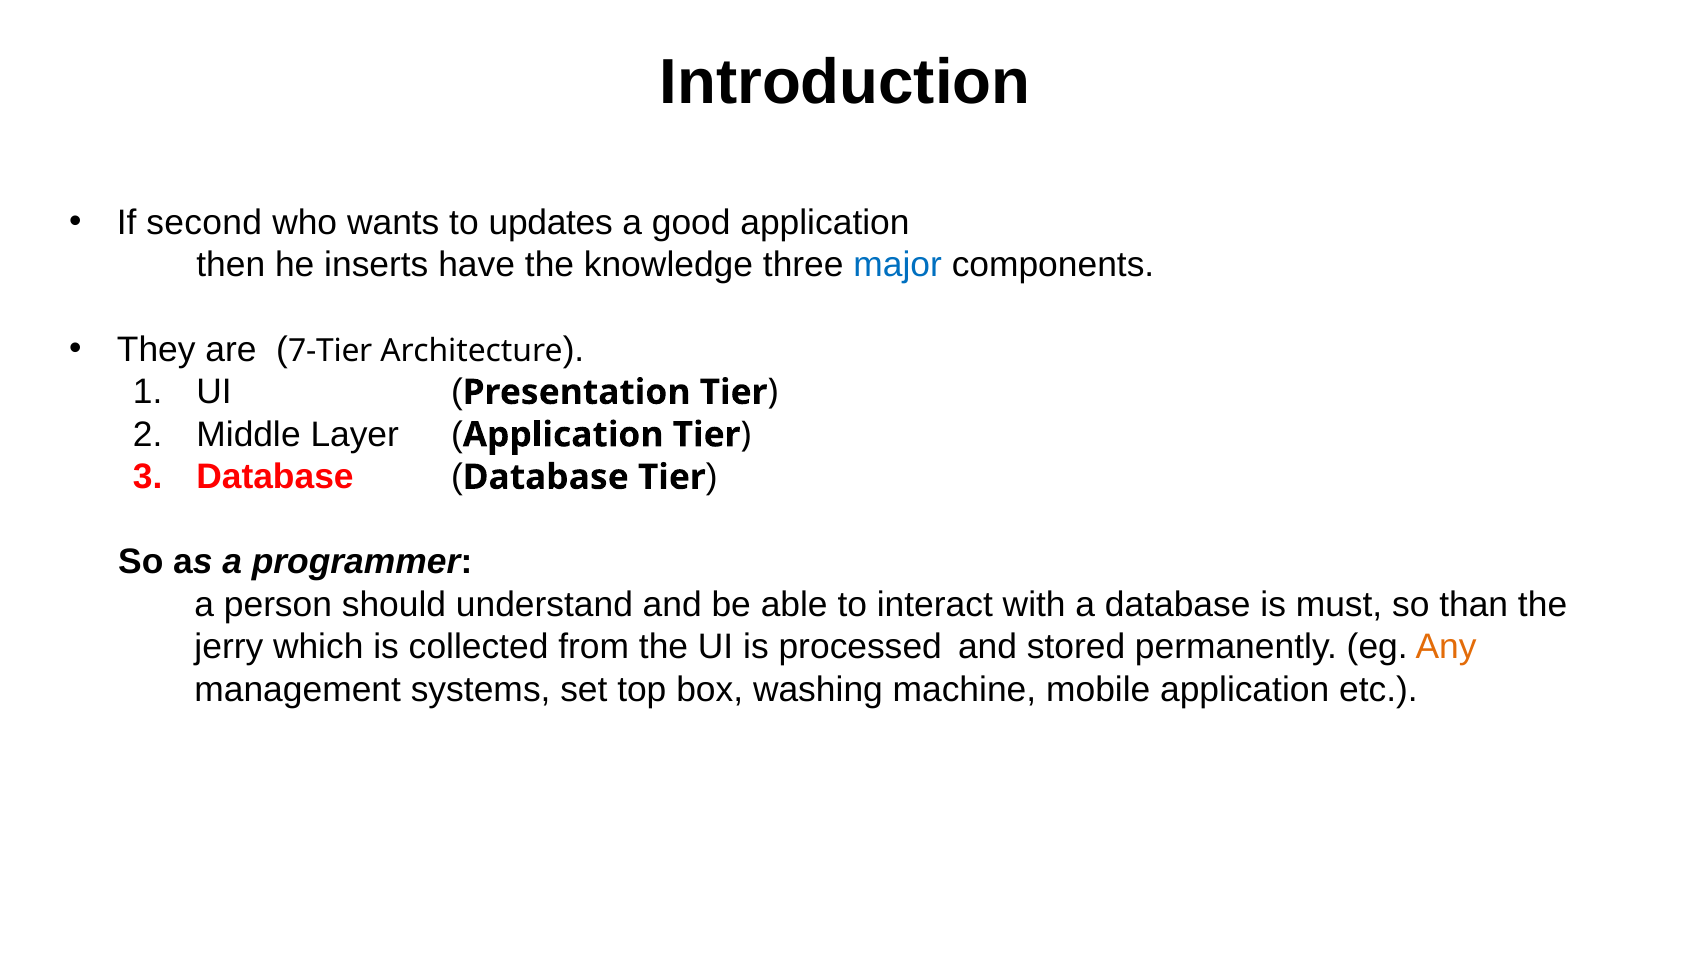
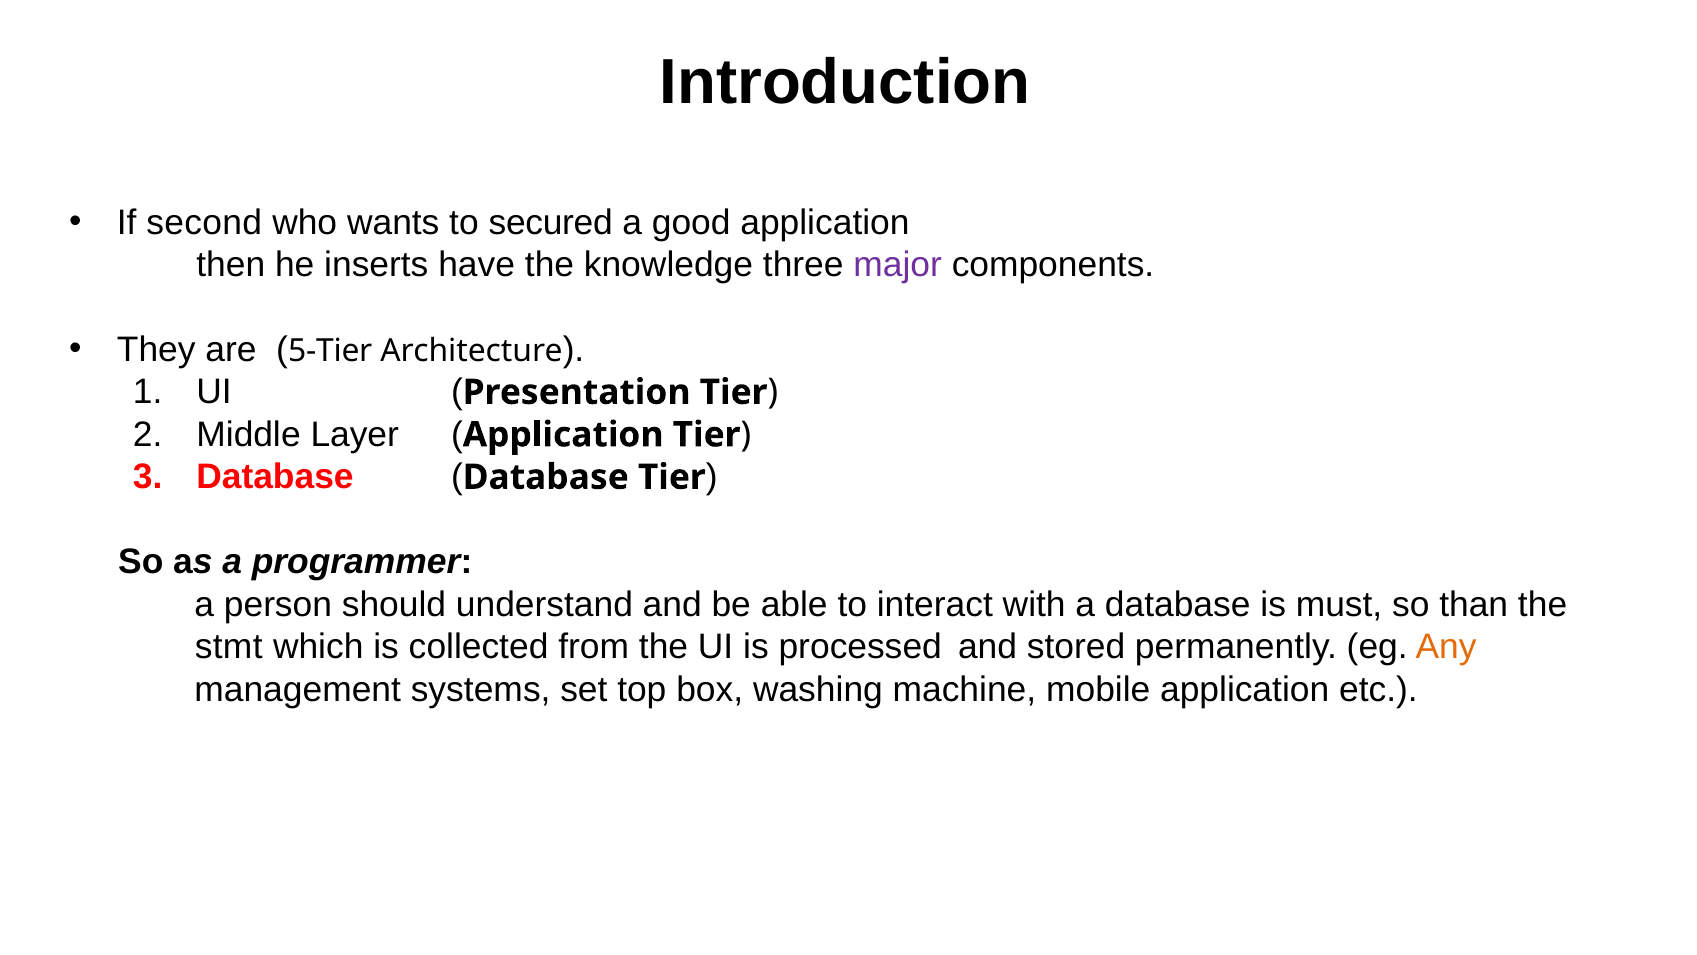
updates: updates -> secured (551, 222)
major colour: blue -> purple (898, 265)
7-Tier: 7-Tier -> 5-Tier (330, 351)
jerry: jerry -> stmt (229, 647)
